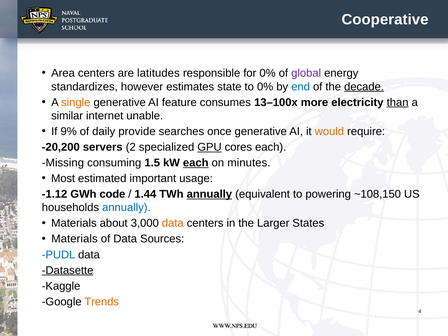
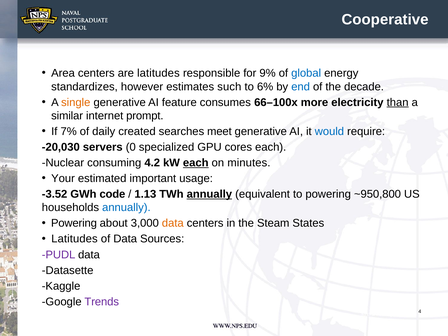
for 0%: 0% -> 9% (268, 73)
global colour: purple -> blue (306, 73)
state: state -> such (229, 87)
to 0%: 0% -> 6% (265, 87)
decade underline: present -> none (364, 87)
13–100x: 13–100x -> 66–100x (276, 102)
unable: unable -> prompt (145, 116)
9%: 9% -> 7% (69, 131)
provide: provide -> created (137, 131)
once: once -> meet (219, 131)
would colour: orange -> blue (329, 131)
-20,200: -20,200 -> -20,030 (61, 147)
2: 2 -> 0 (131, 147)
GPU underline: present -> none (209, 147)
Missing: Missing -> Nuclear (63, 163)
1.5: 1.5 -> 4.2 (152, 163)
Most: Most -> Your (63, 178)
-1.12: -1.12 -> -3.52 (55, 194)
1.44: 1.44 -> 1.13 (145, 194)
~108,150: ~108,150 -> ~950,800 (377, 194)
Materials: Materials -> Powering (74, 223)
Larger: Larger -> Steam (273, 223)
Materials: Materials -> Latitudes (74, 239)
PUDL colour: blue -> purple (59, 255)
Datasette underline: present -> none (68, 270)
Trends colour: orange -> purple (102, 302)
